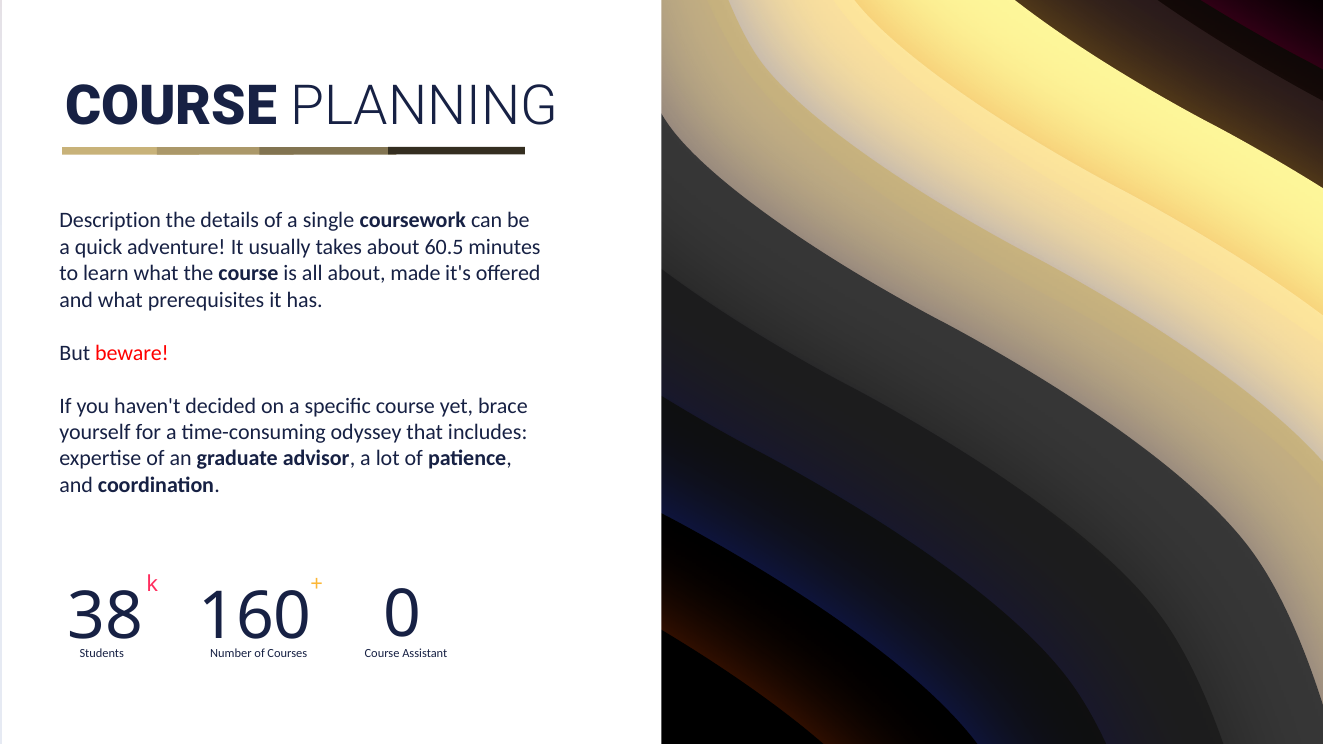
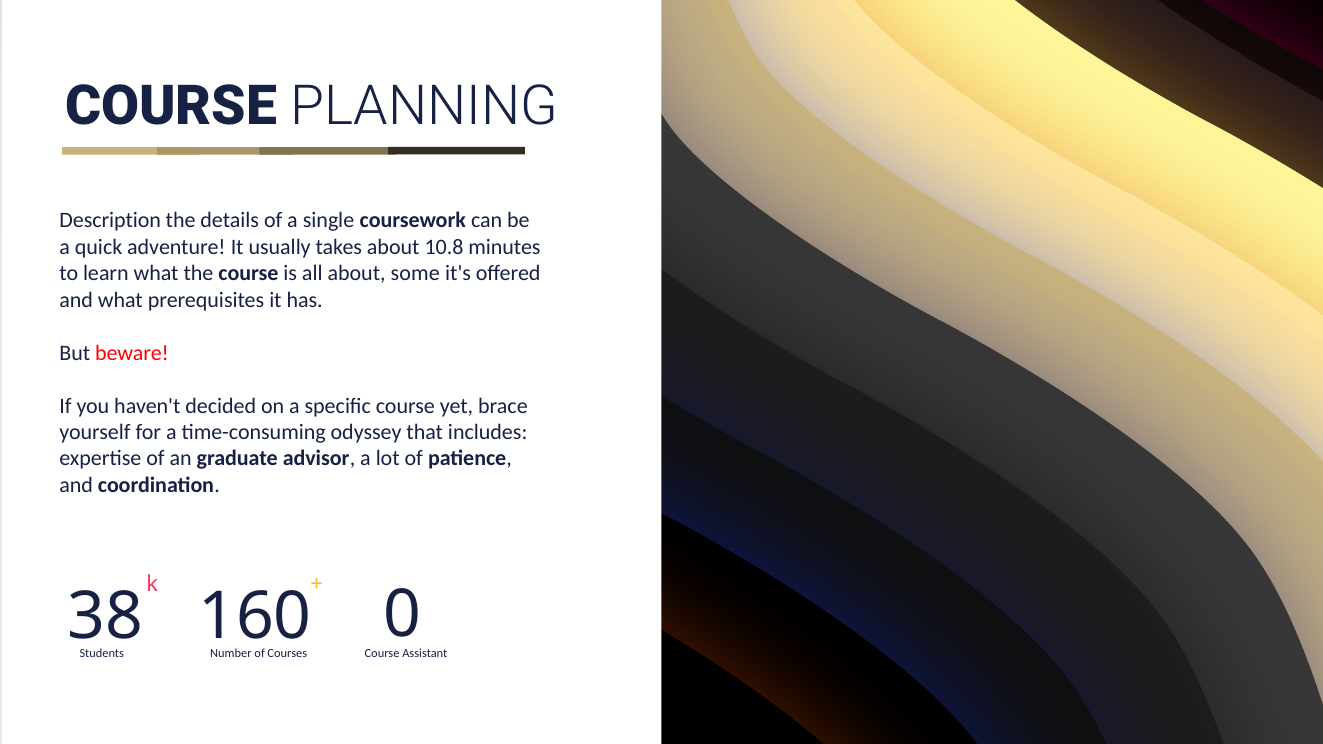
60.5: 60.5 -> 10.8 (444, 247)
made: made -> some (415, 274)
